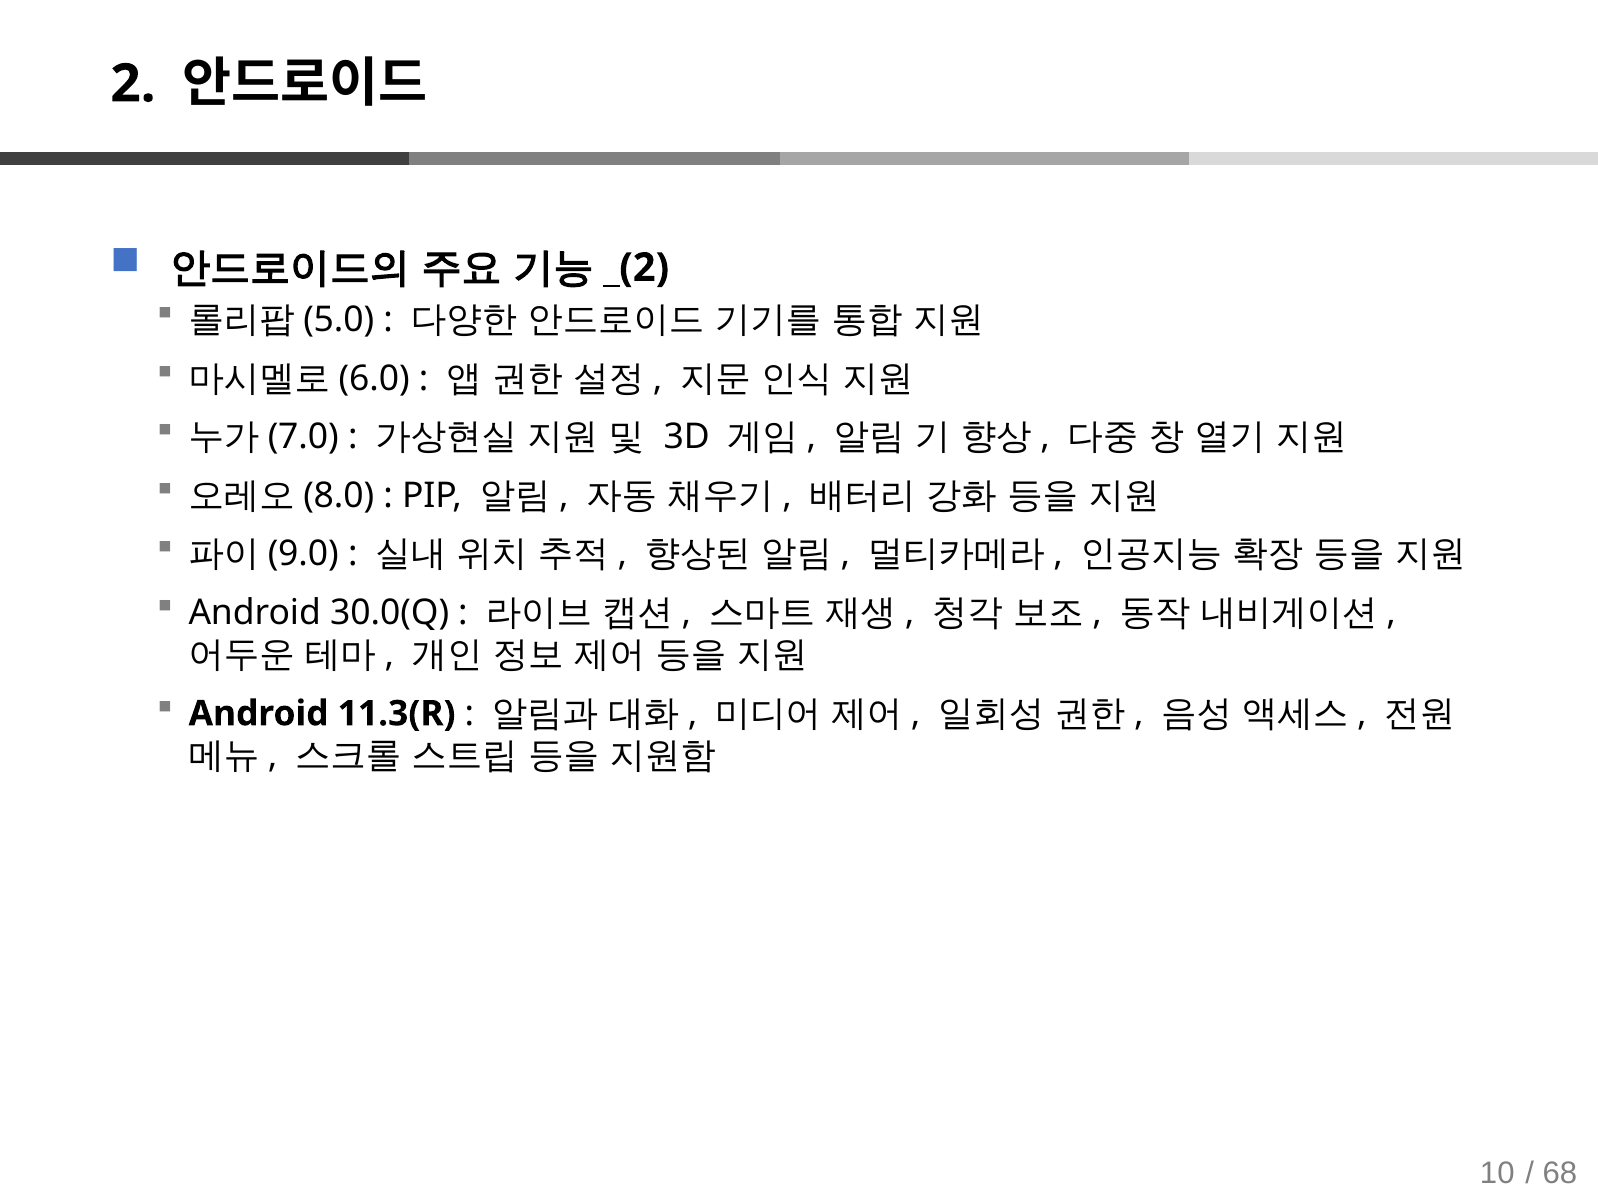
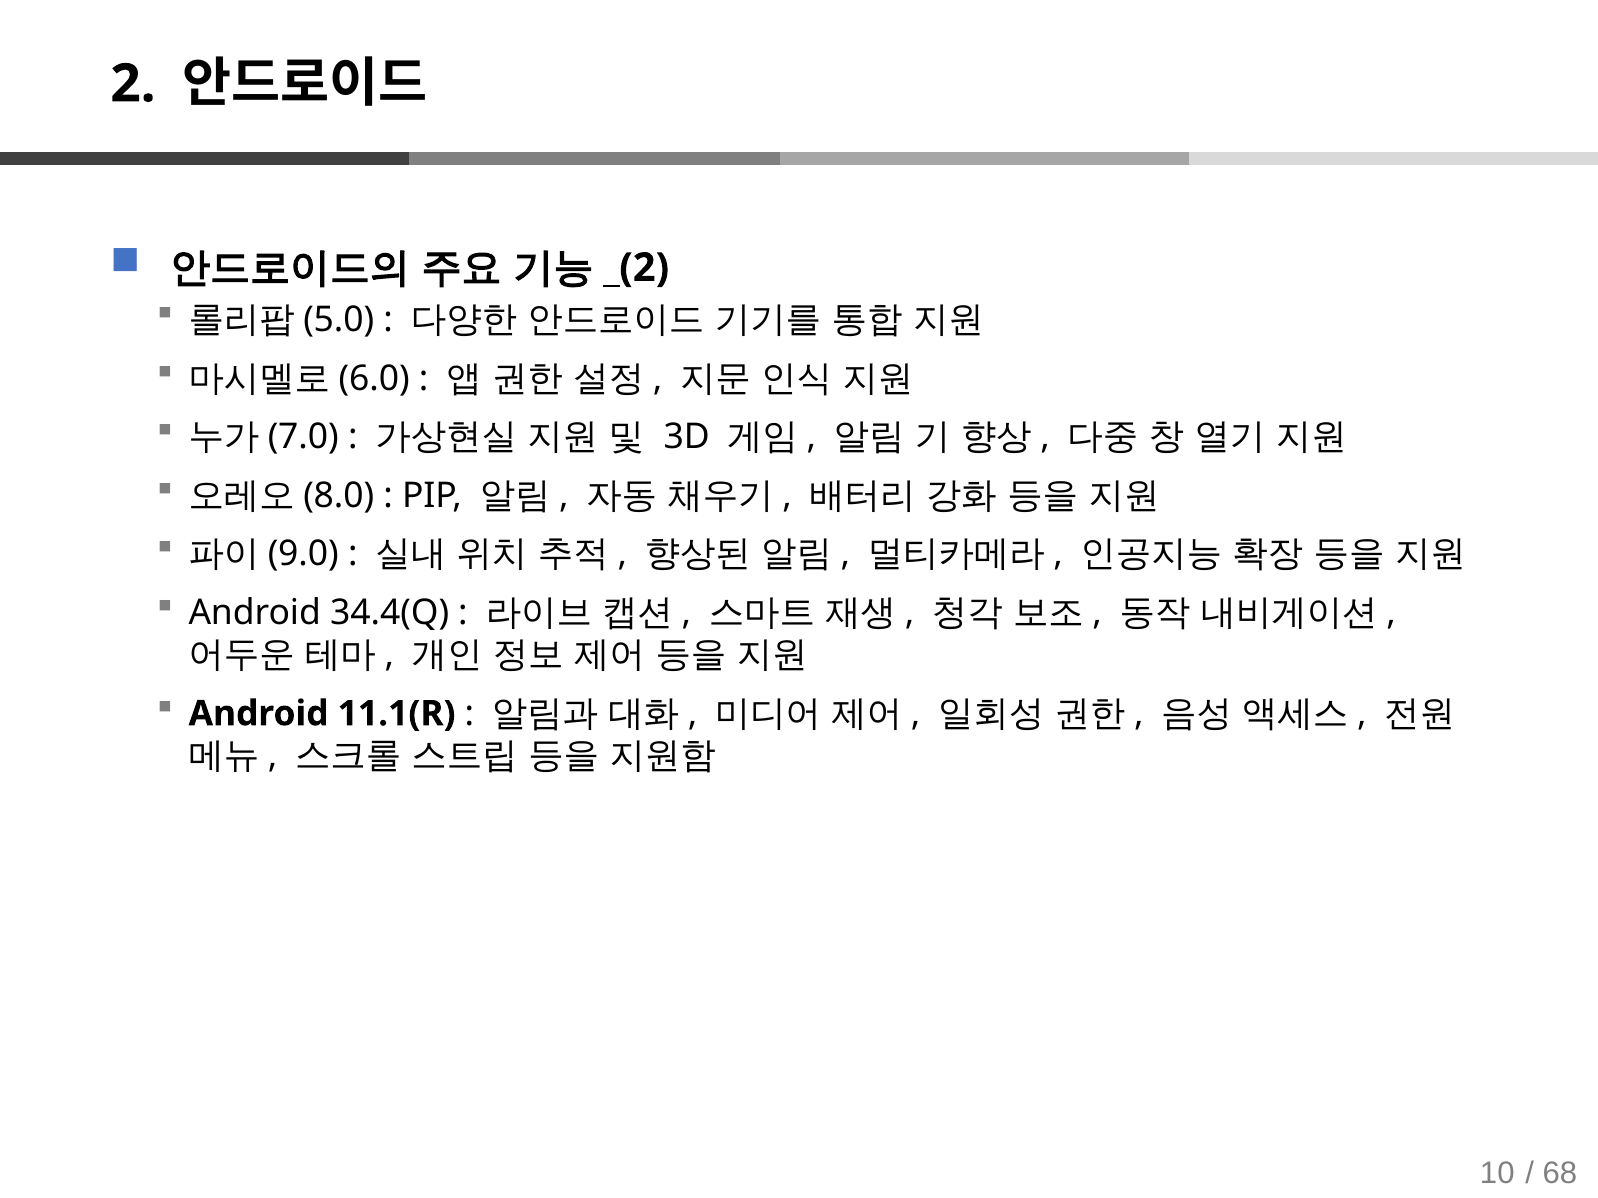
30.0(Q: 30.0(Q -> 34.4(Q (390, 613)
11.3(R: 11.3(R -> 11.1(R (397, 714)
